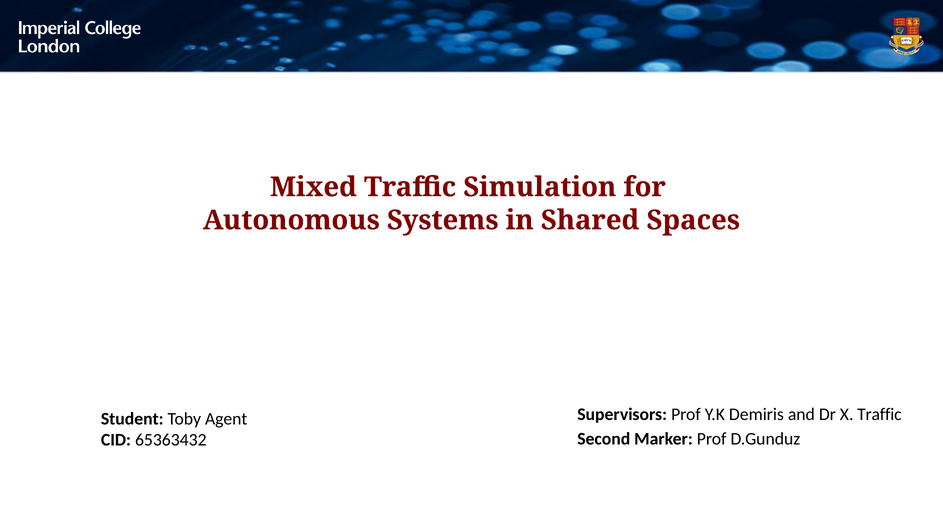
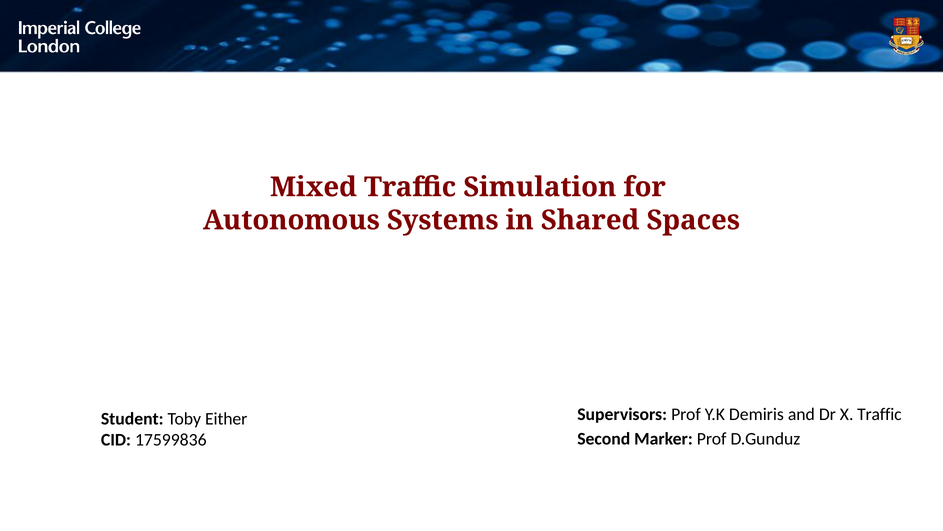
Agent: Agent -> Either (226, 418)
65363432: 65363432 -> 17599836 (171, 440)
